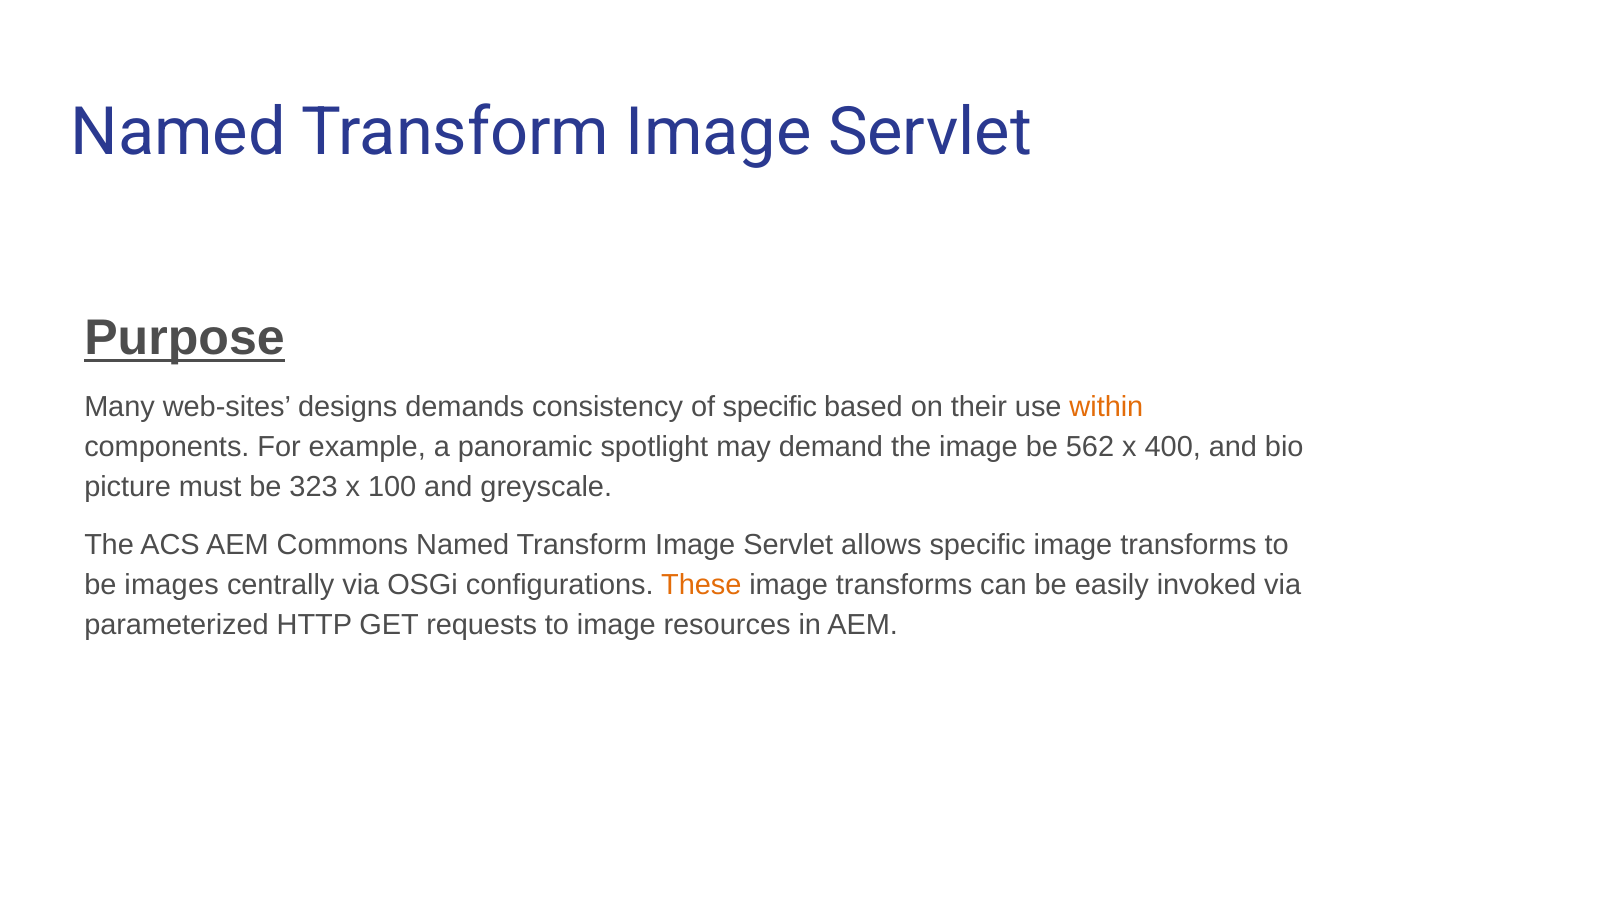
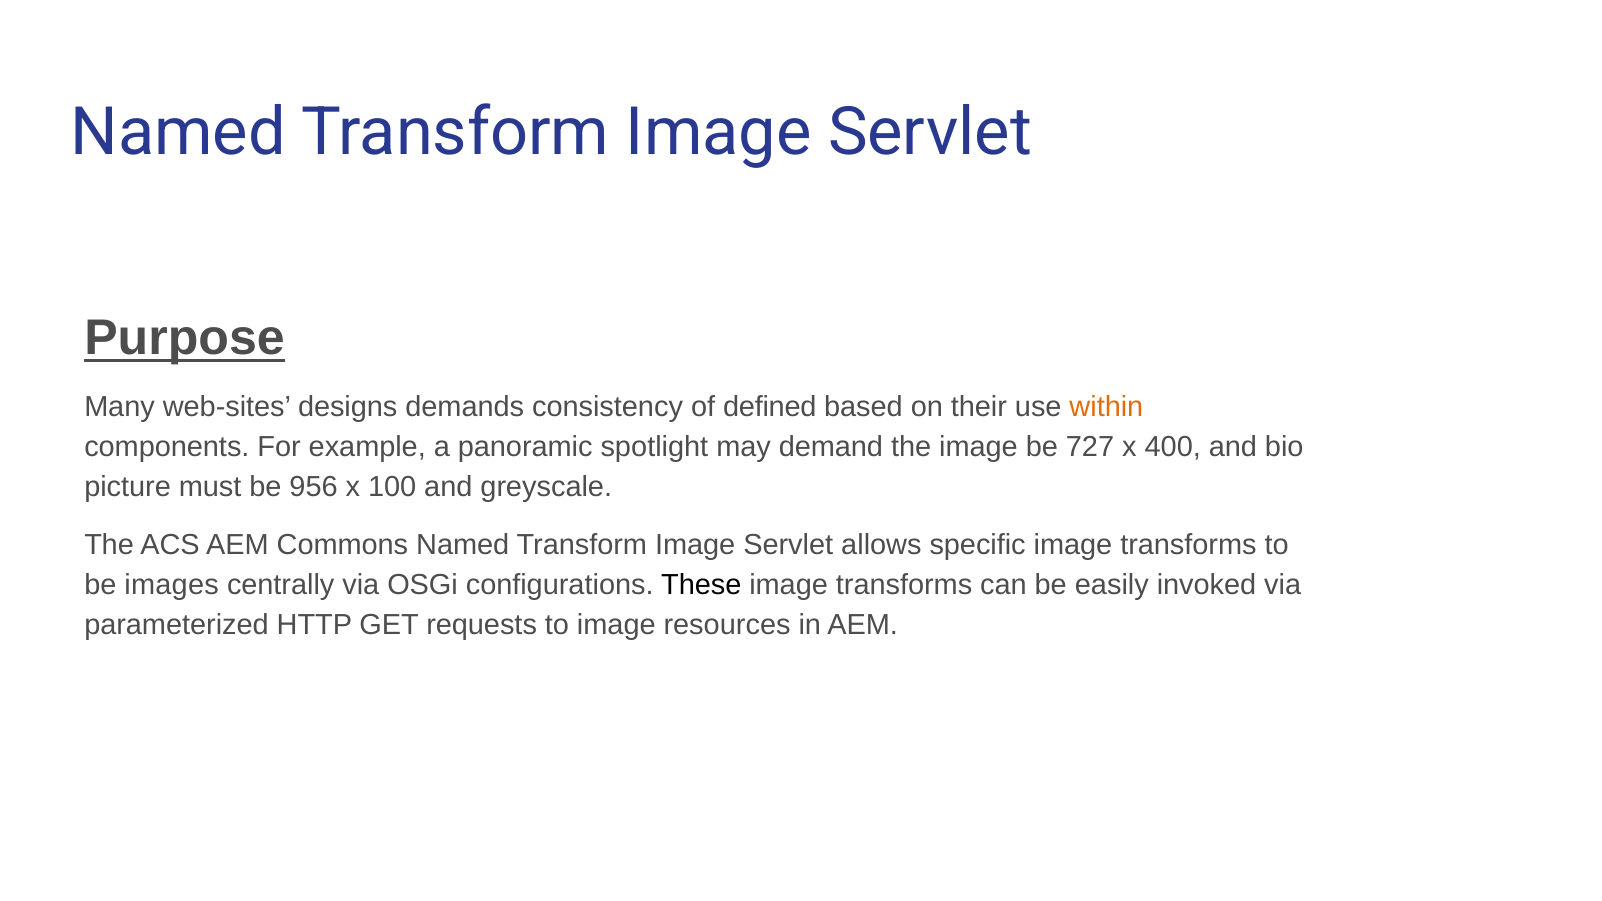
of specific: specific -> defined (770, 407)
562: 562 -> 727 (1090, 447)
323: 323 -> 956 (314, 487)
These colour: orange -> black (701, 585)
